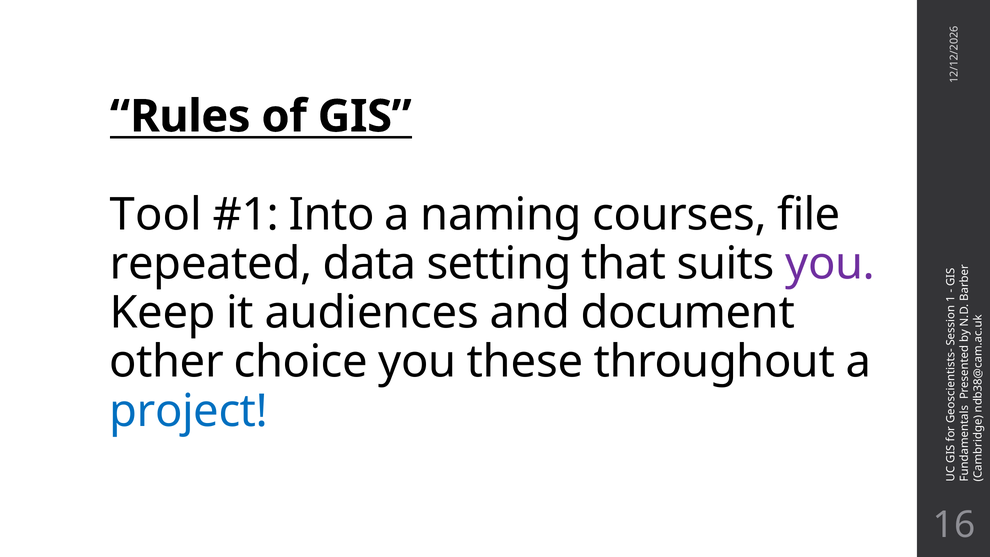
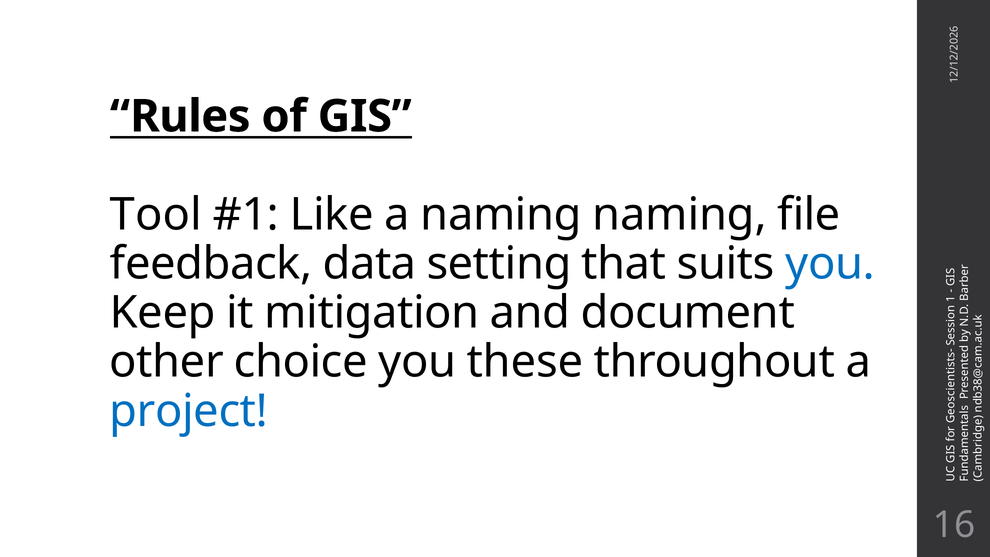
Into: Into -> Like (332, 215)
naming courses: courses -> naming (679, 215)
repeated: repeated -> feedback (211, 264)
you colour: purple -> blue (830, 264)
audiences: audiences -> mitigation (372, 313)
